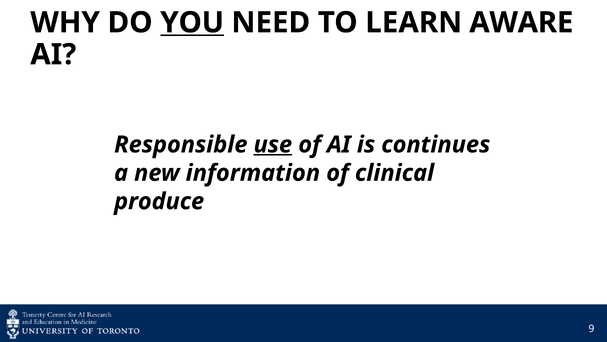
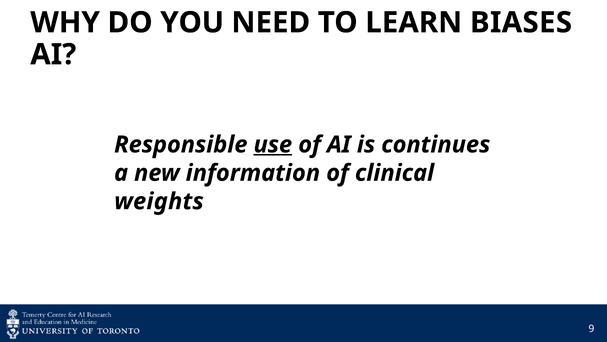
YOU underline: present -> none (192, 23)
AWARE: AWARE -> BIASES (521, 23)
produce: produce -> weights (159, 201)
